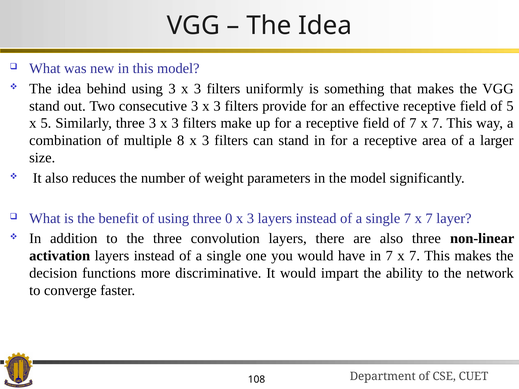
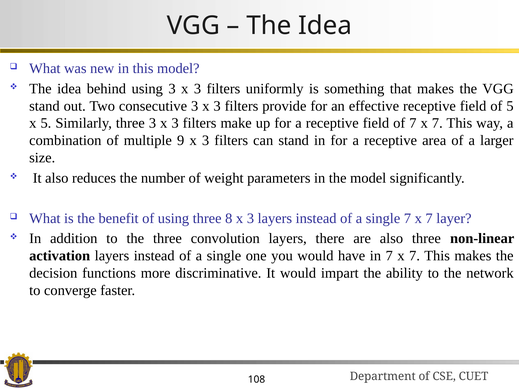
8: 8 -> 9 (181, 141)
0: 0 -> 8 (229, 218)
